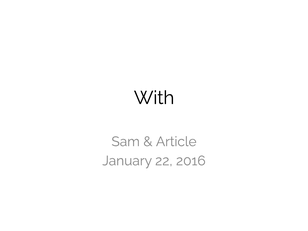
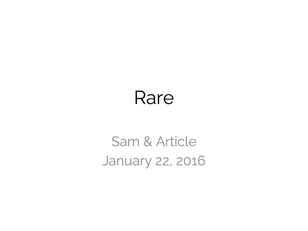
With: With -> Rare (154, 98)
